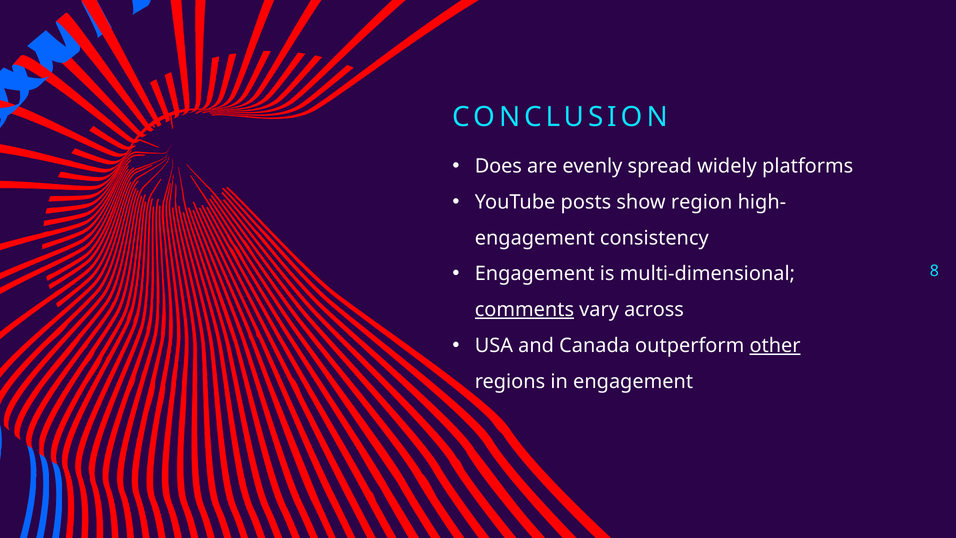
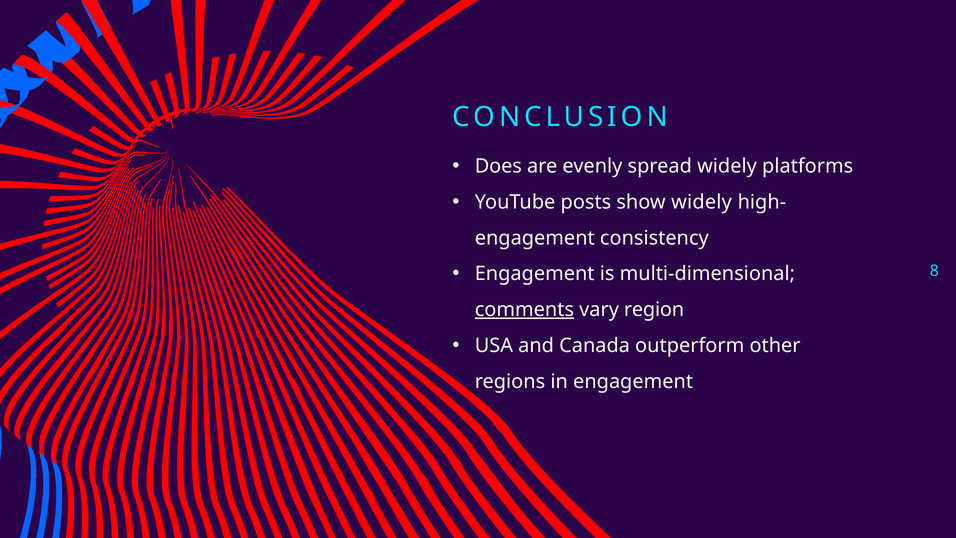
show region: region -> widely (702, 202)
across: across -> region (654, 310)
other underline: present -> none (775, 345)
